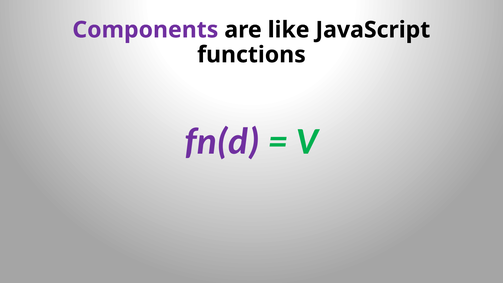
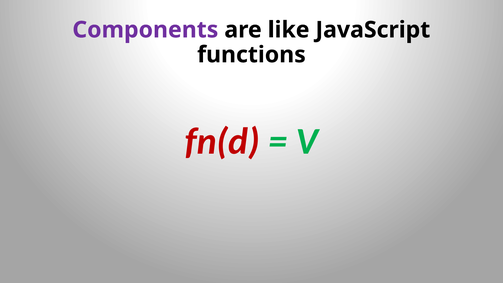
fn(d colour: purple -> red (222, 141)
